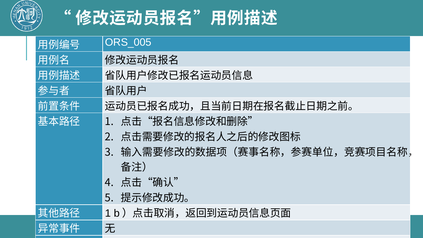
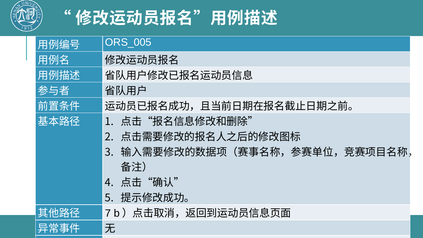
1: 1 -> 7 (108, 213)
